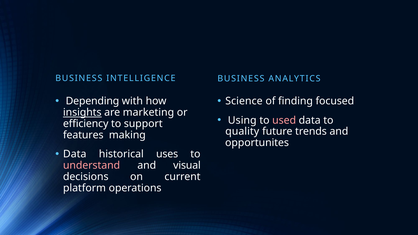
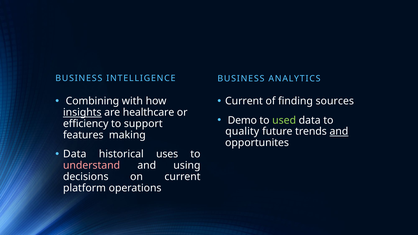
Depending: Depending -> Combining (92, 101)
Science: Science -> Current (244, 101)
focused: focused -> sources (335, 101)
marketing: marketing -> healthcare (149, 113)
Using: Using -> Demo (242, 120)
used colour: pink -> light green (284, 120)
and underline: none -> present (339, 132)
visual: visual -> using (187, 165)
